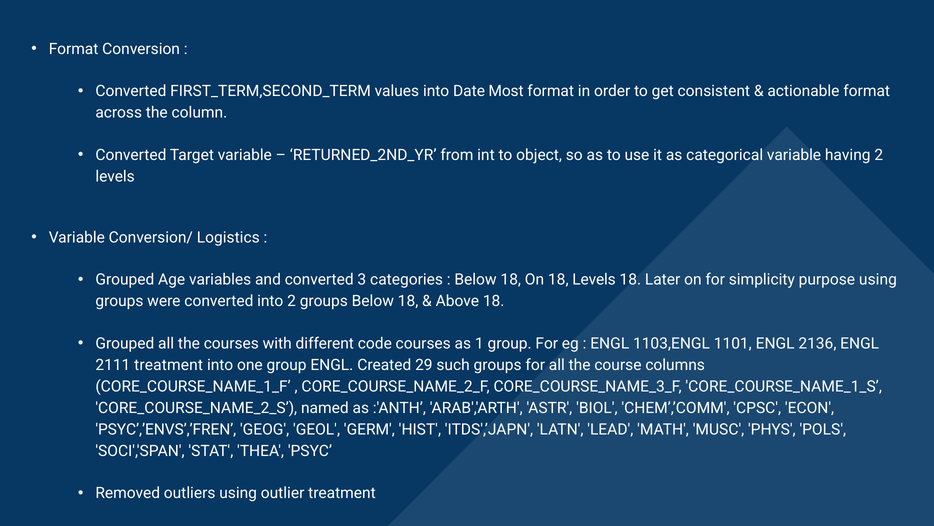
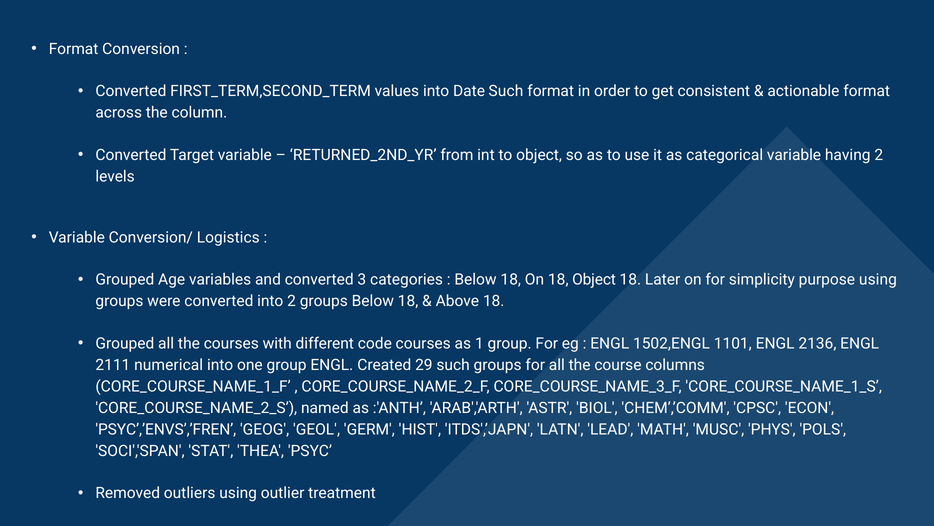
Date Most: Most -> Such (506, 91)
18 Levels: Levels -> Object (594, 279)
1103,ENGL: 1103,ENGL -> 1502,ENGL (671, 343)
2111 treatment: treatment -> numerical (169, 365)
